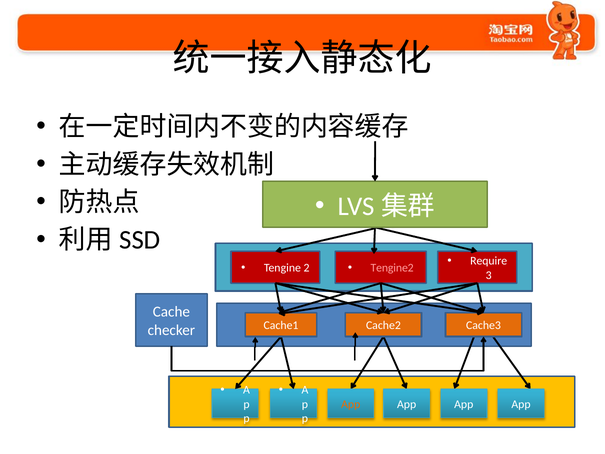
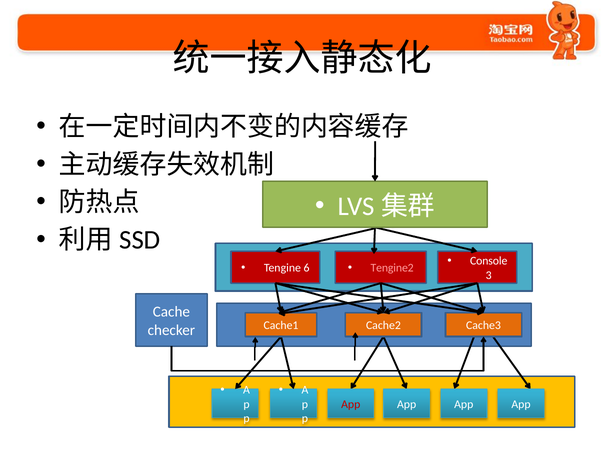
Require: Require -> Console (489, 261)
2: 2 -> 6 (307, 268)
App colour: orange -> red (351, 404)
